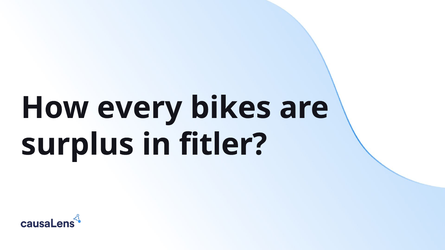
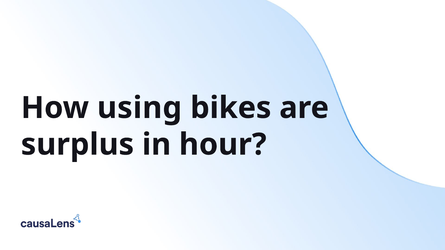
every: every -> using (139, 108)
fitler: fitler -> hour (223, 145)
